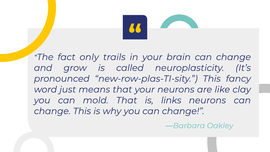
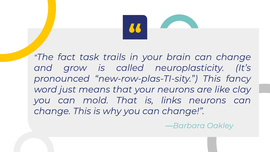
only: only -> task (89, 57)
